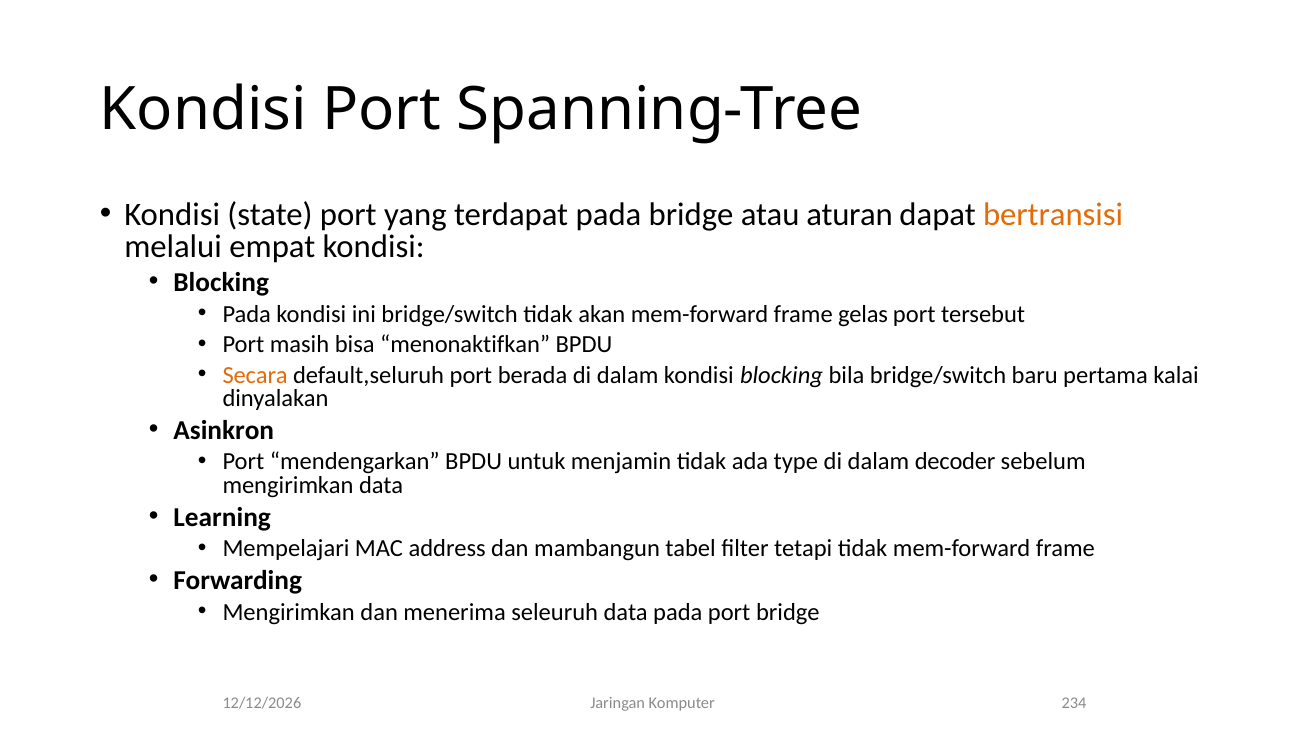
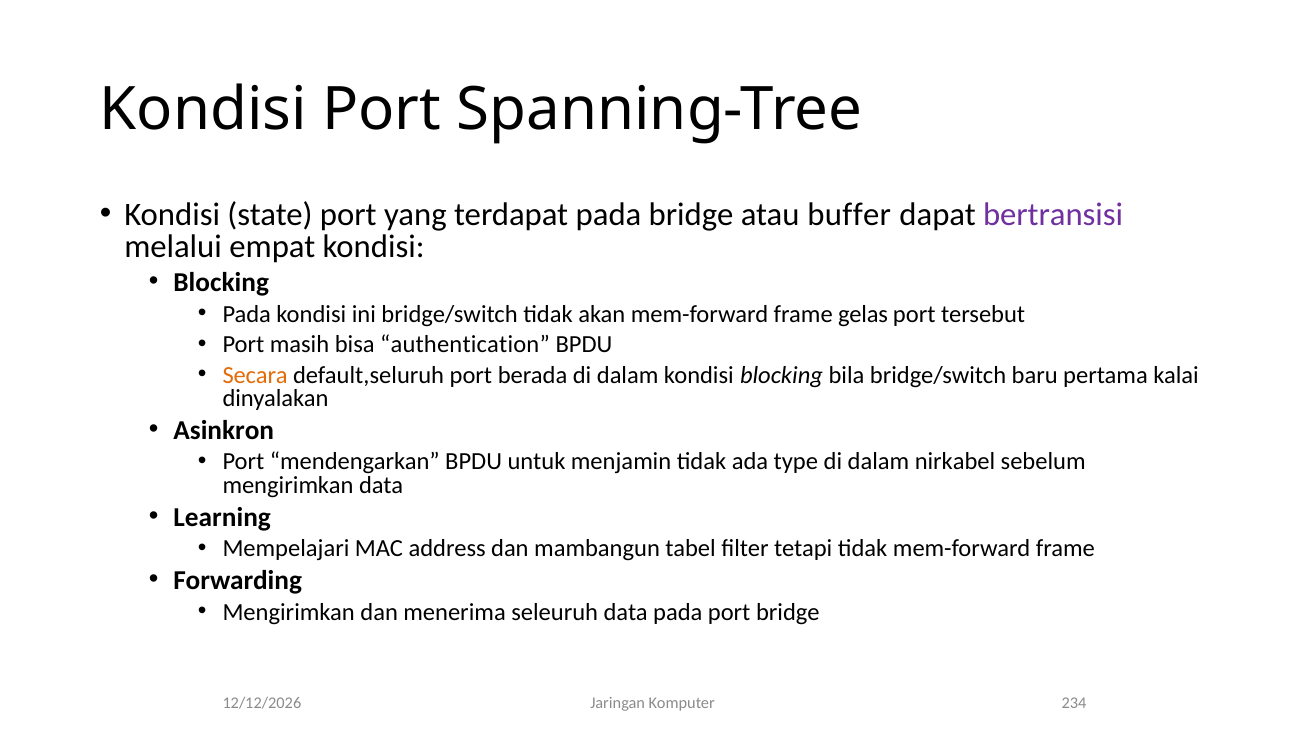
aturan: aturan -> buffer (849, 215)
bertransisi colour: orange -> purple (1053, 215)
menonaktifkan: menonaktifkan -> authentication (465, 345)
decoder: decoder -> nirkabel (955, 462)
